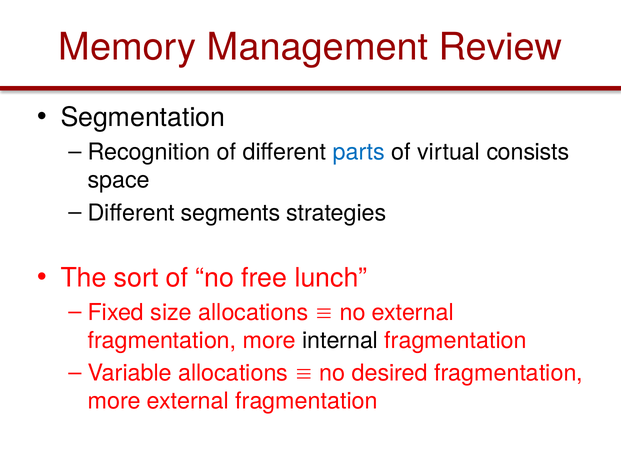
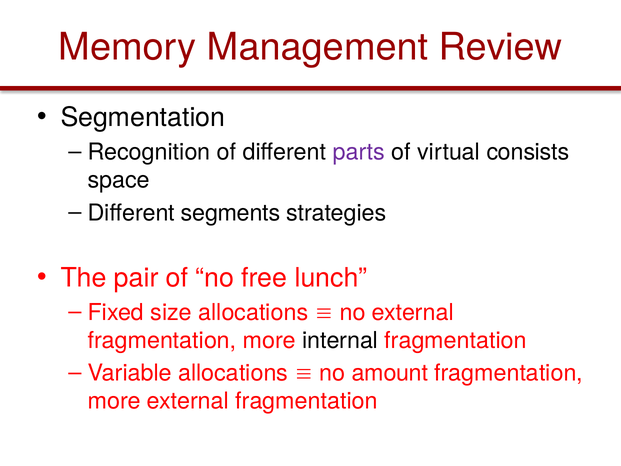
parts colour: blue -> purple (359, 152)
sort: sort -> pair (136, 278)
desired: desired -> amount (390, 373)
